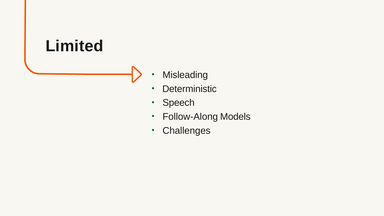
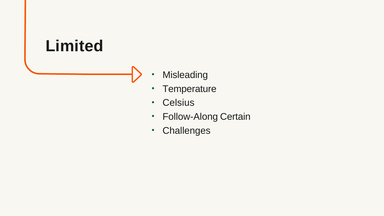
Deterministic: Deterministic -> Temperature (190, 89)
Speech: Speech -> Celsius (178, 103)
Models: Models -> Certain (235, 117)
